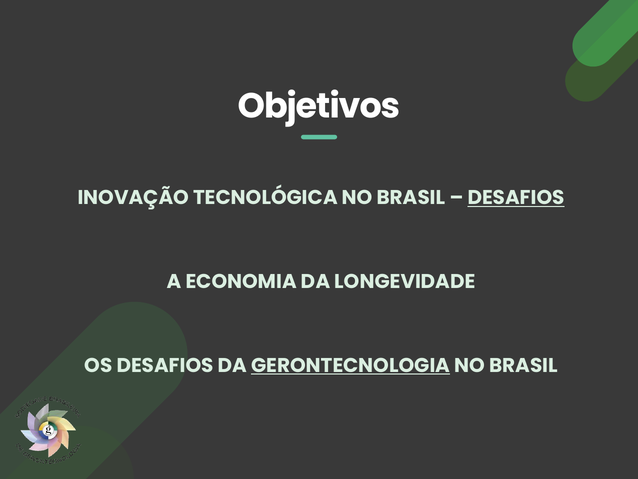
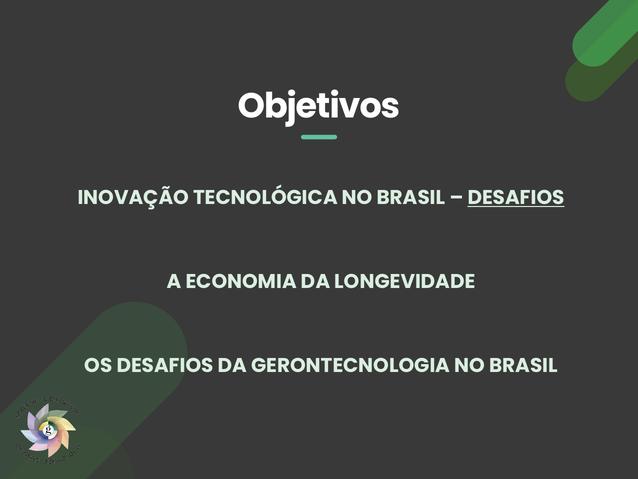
GERONTECNOLOGIA underline: present -> none (351, 365)
